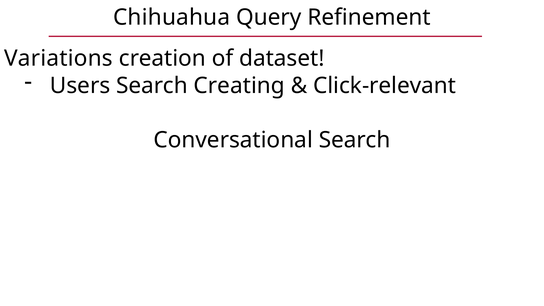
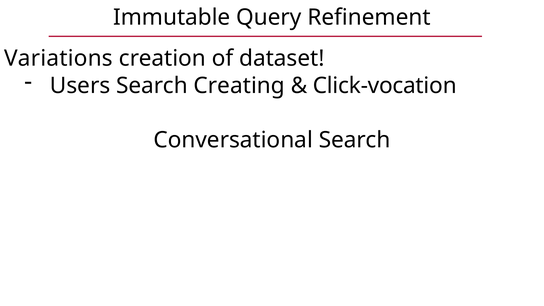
Chihuahua: Chihuahua -> Immutable (172, 17)
Click-relevant: Click-relevant -> Click-vocation (385, 86)
